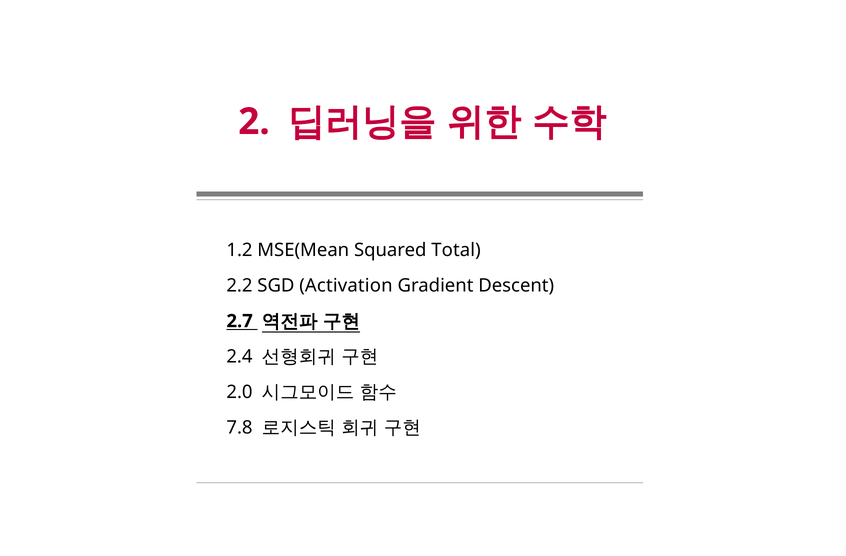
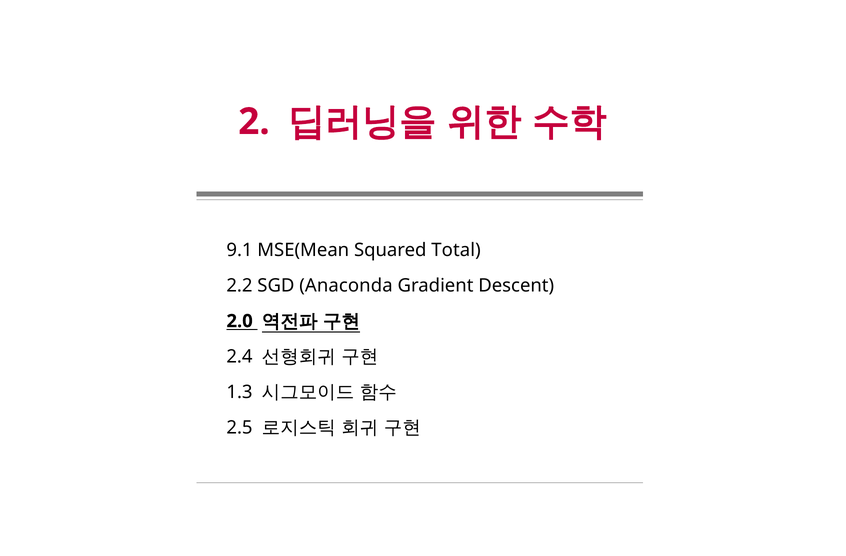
1.2: 1.2 -> 9.1 (240, 250)
Activation: Activation -> Anaconda (346, 285)
2.7: 2.7 -> 2.0 (240, 321)
2.0: 2.0 -> 1.3 (240, 392)
7.8: 7.8 -> 2.5 (240, 427)
